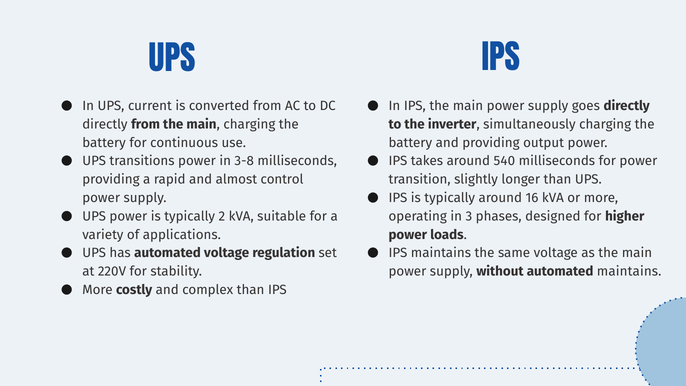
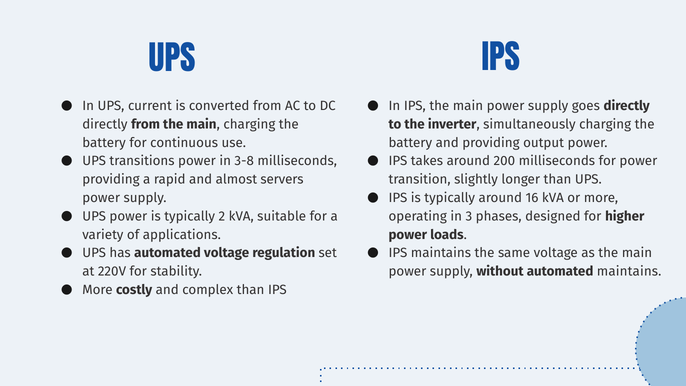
540: 540 -> 200 (504, 161)
control: control -> servers (282, 179)
